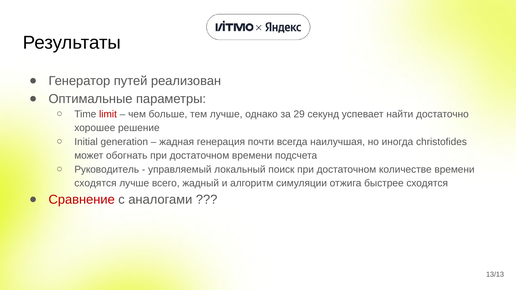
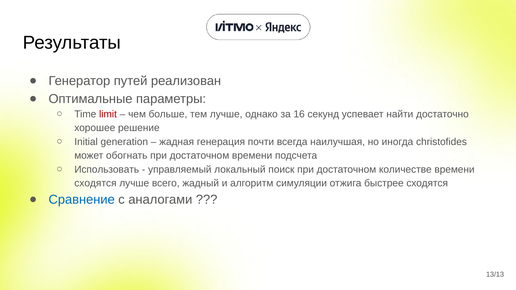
29: 29 -> 16 (299, 114)
Руководитель: Руководитель -> Использовать (107, 170)
Сравнение colour: red -> blue (82, 200)
